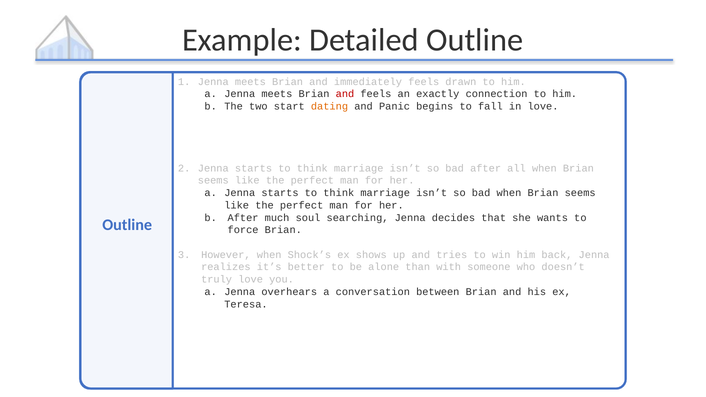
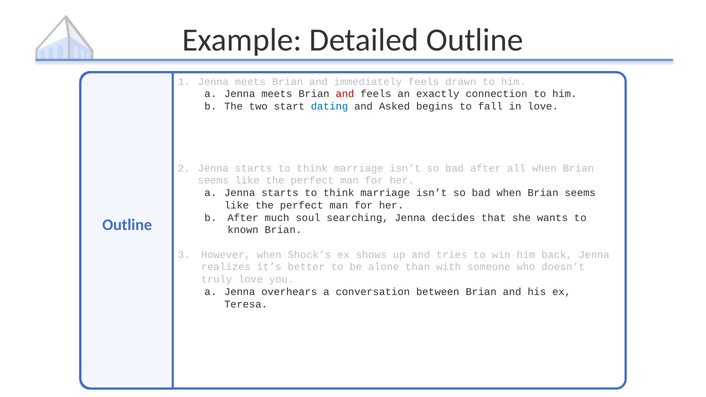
dating colour: orange -> blue (329, 106)
Panic: Panic -> Asked (394, 106)
force: force -> known (243, 230)
